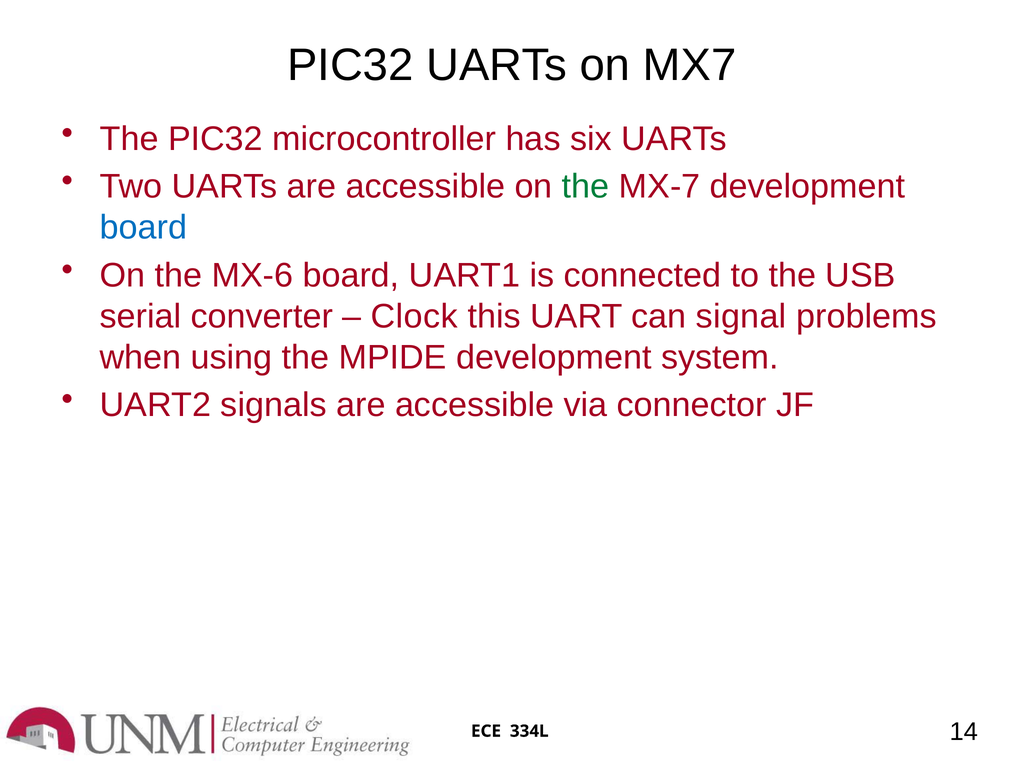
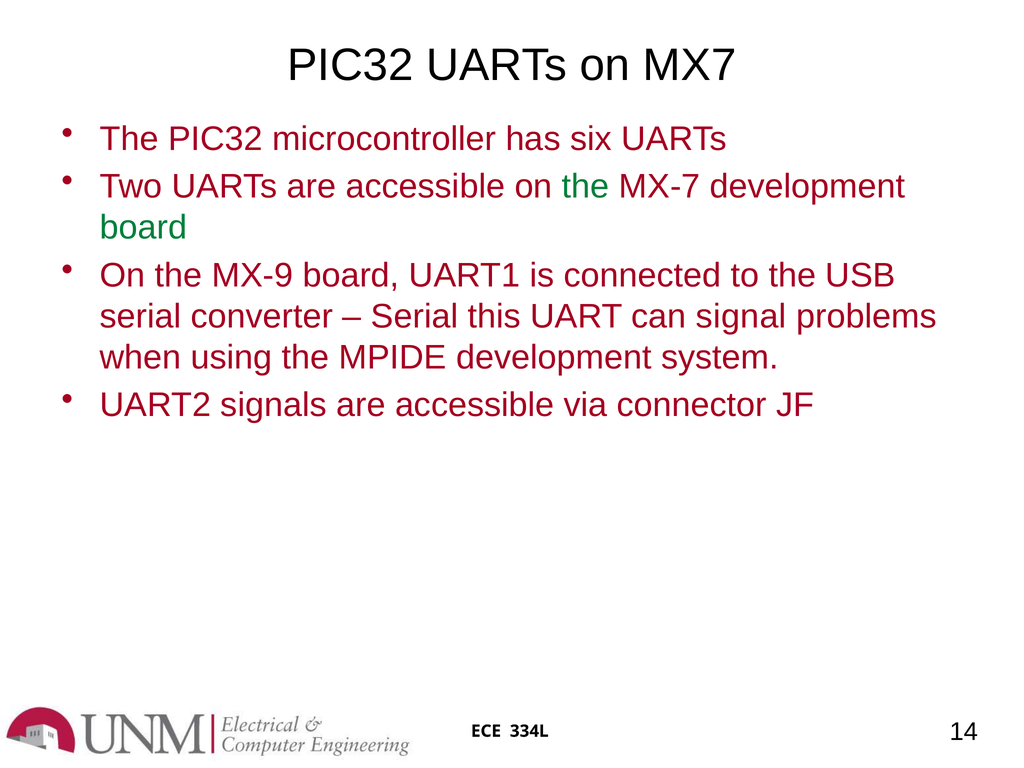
board colour: blue -> green (143, 228)
MX-6: MX-6 -> MX-9 (252, 275)
Clock: Clock -> Serial (415, 316)
